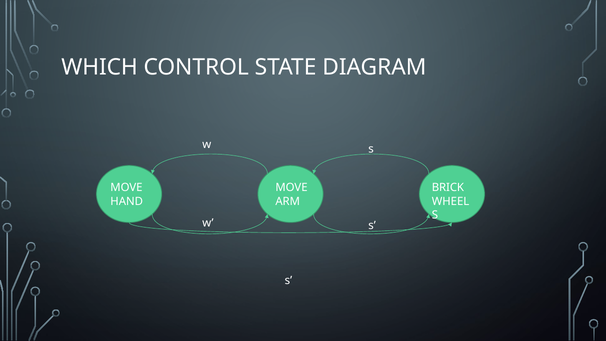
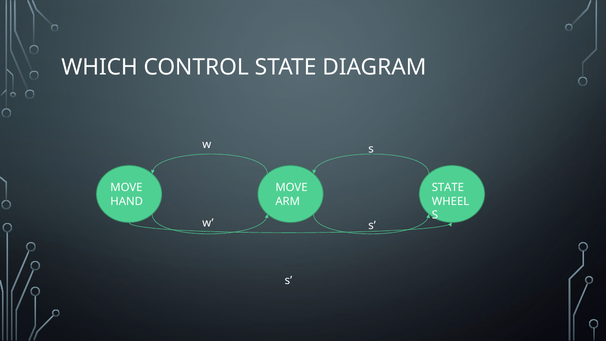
BRICK: BRICK -> STATE (448, 188)
